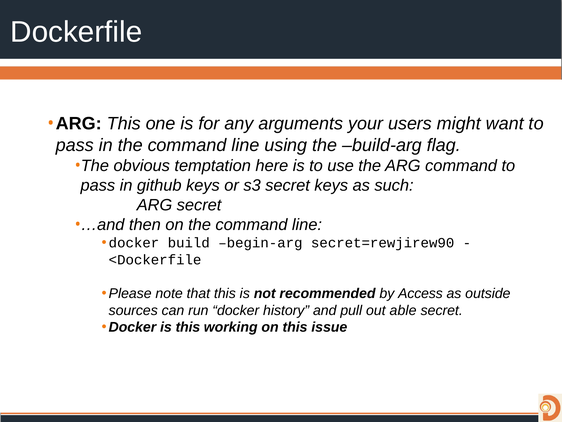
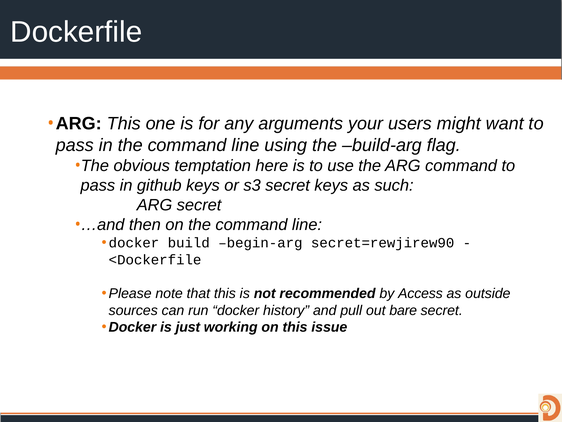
able: able -> bare (403, 310)
is this: this -> just (188, 327)
